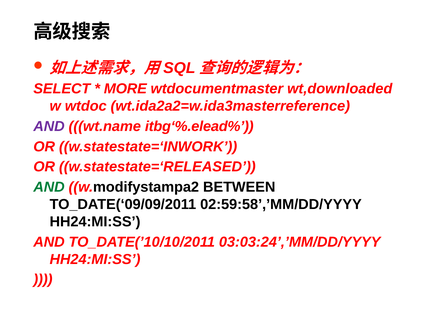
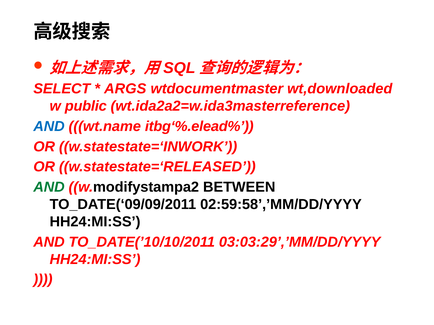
MORE: MORE -> ARGS (125, 89)
wtdoc: wtdoc -> public (86, 106)
AND colour: purple -> blue (49, 127)
03:03:24’,’MM/DD/YYYY: 03:03:24’,’MM/DD/YYYY -> 03:03:29’,’MM/DD/YYYY (300, 242)
